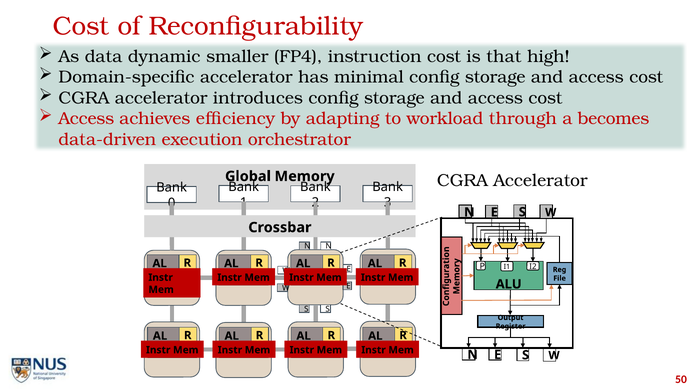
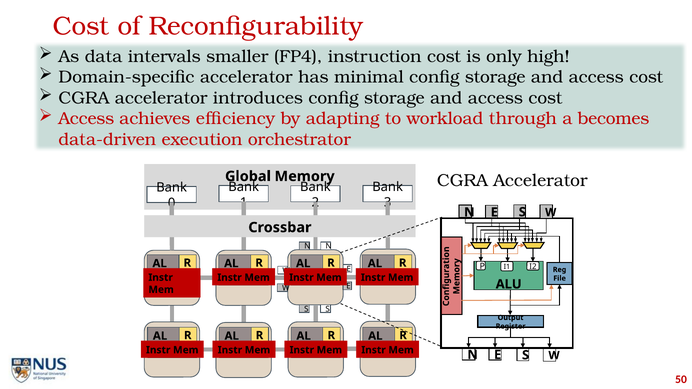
dynamic: dynamic -> intervals (164, 56)
that: that -> only (504, 56)
